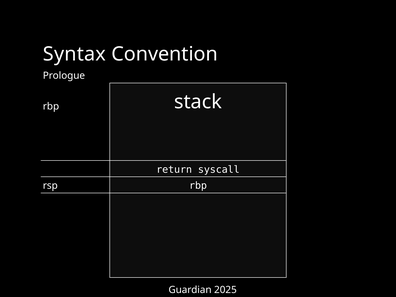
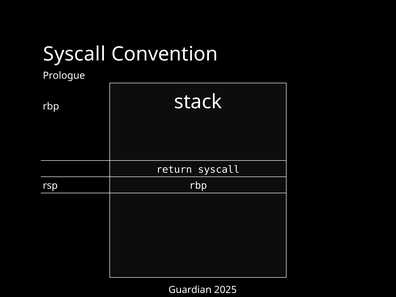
Syntax: Syntax -> Syscall (74, 54)
